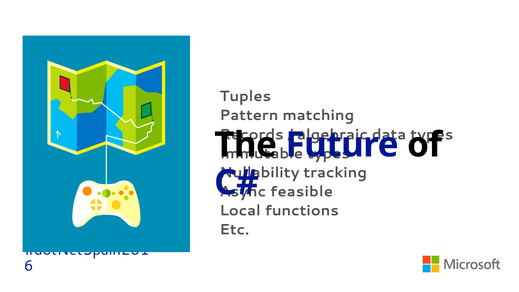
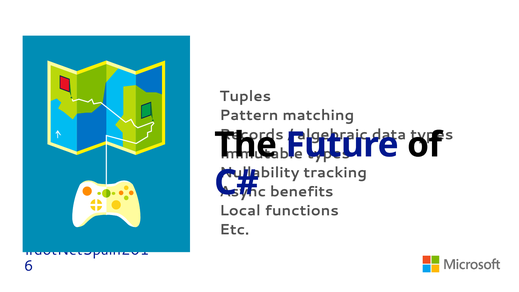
feasible: feasible -> benefits (302, 191)
